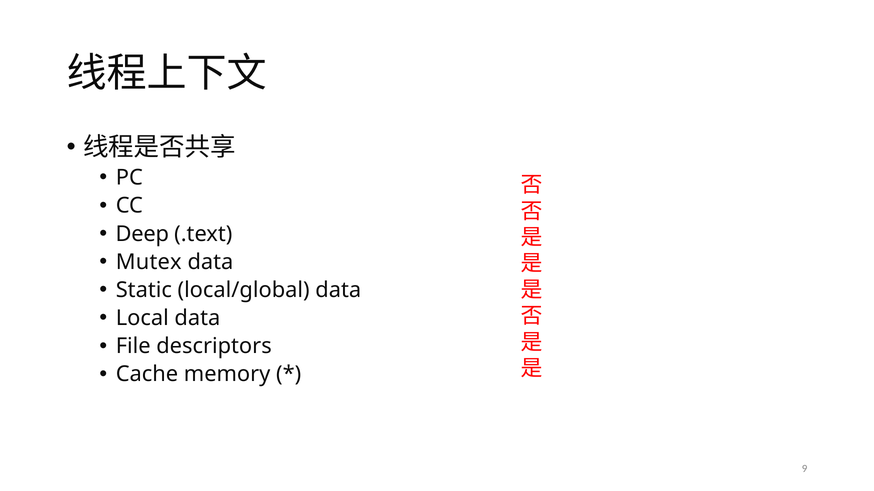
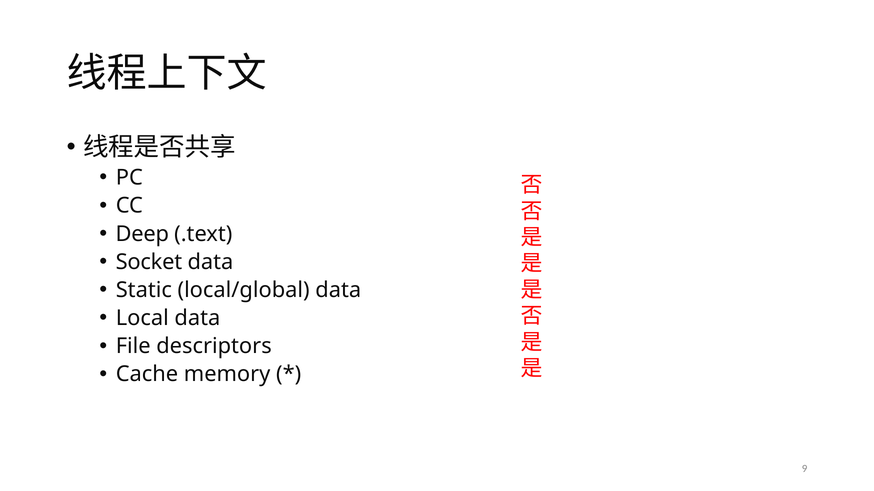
Mutex: Mutex -> Socket (149, 262)
